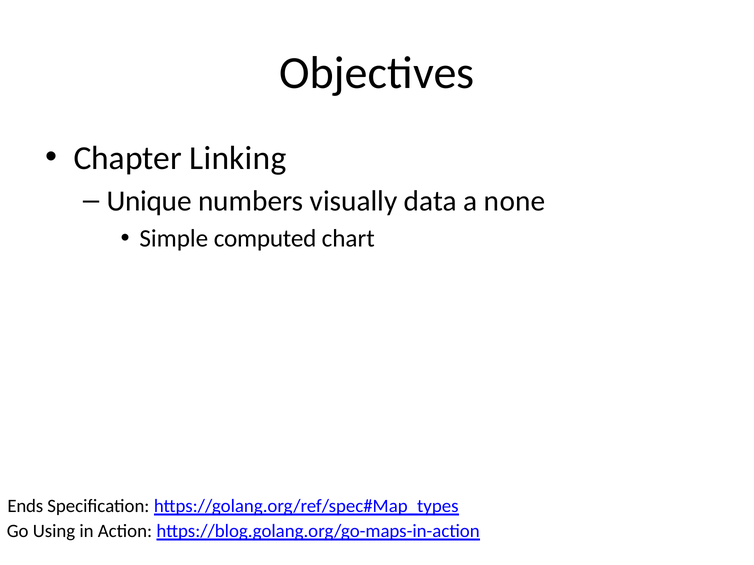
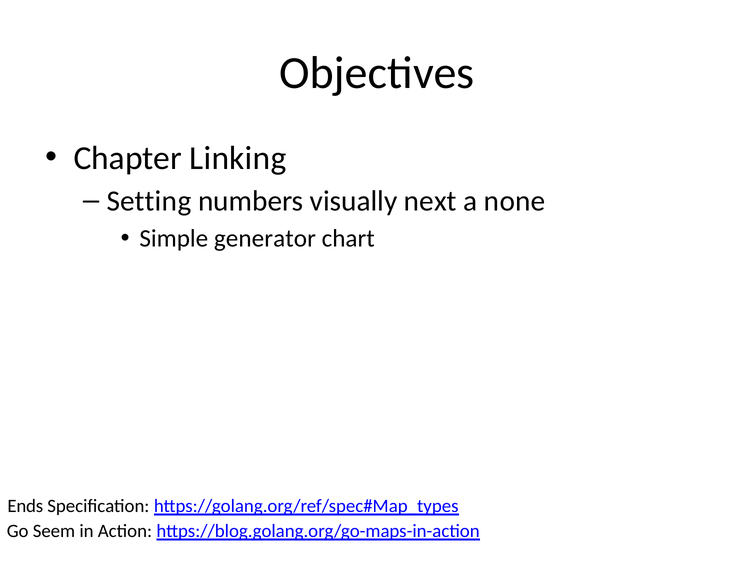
Unique: Unique -> Setting (149, 201)
data: data -> next (430, 201)
computed: computed -> generator (265, 239)
Using: Using -> Seem (54, 532)
